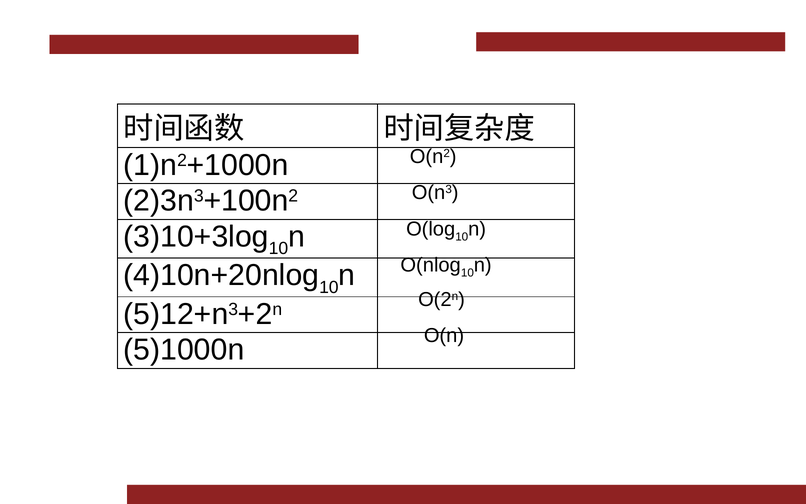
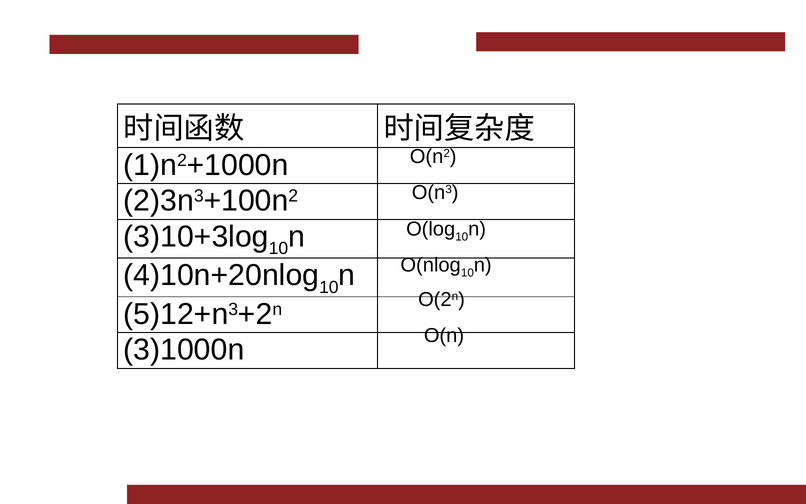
5)1000n: 5)1000n -> 3)1000n (184, 350)
